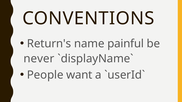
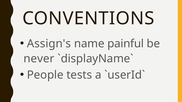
Return's: Return's -> Assign's (49, 44)
want: want -> tests (79, 75)
